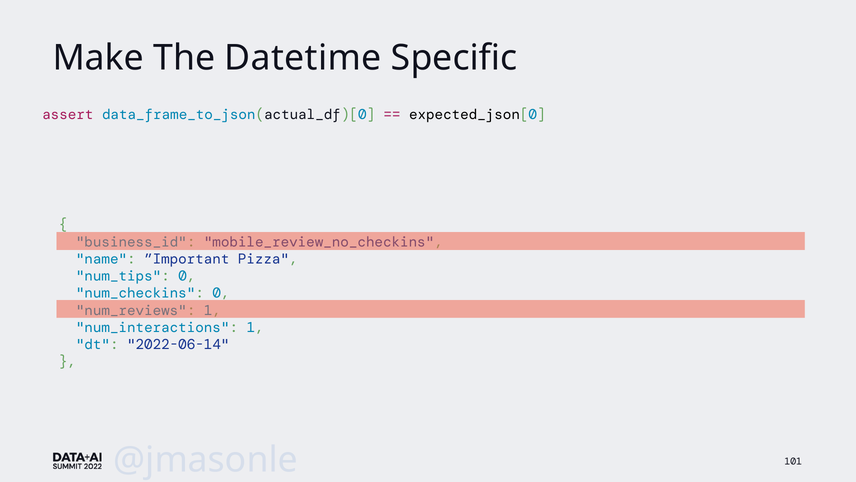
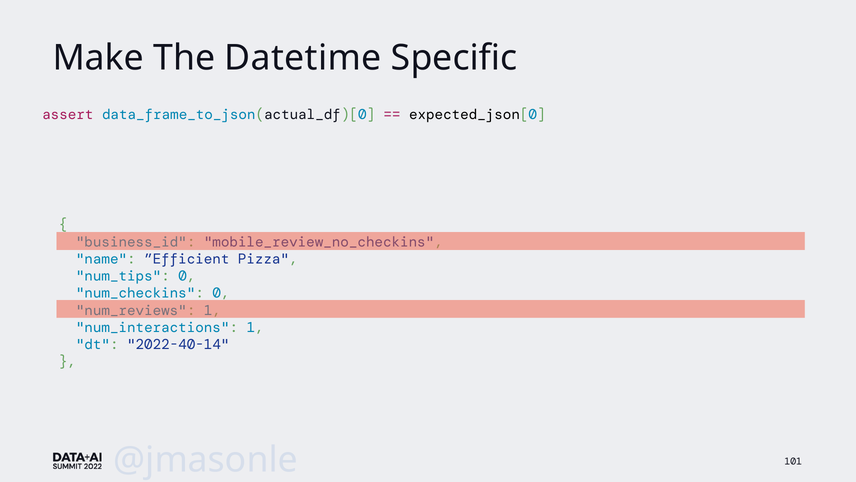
”Important: ”Important -> ”Efficient (187, 259)
2022-06-14: 2022-06-14 -> 2022-40-14 (178, 344)
